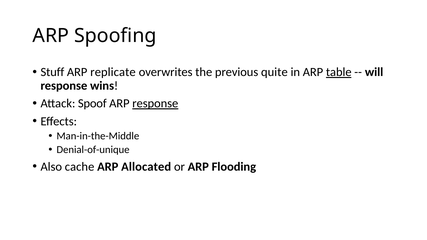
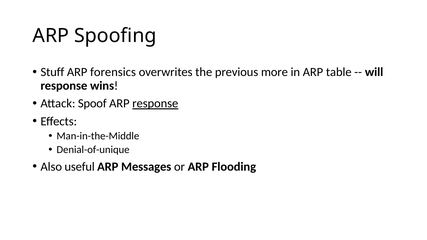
replicate: replicate -> forensics (113, 72)
quite: quite -> more (274, 72)
table underline: present -> none (339, 72)
cache: cache -> useful (80, 167)
Allocated: Allocated -> Messages (146, 167)
